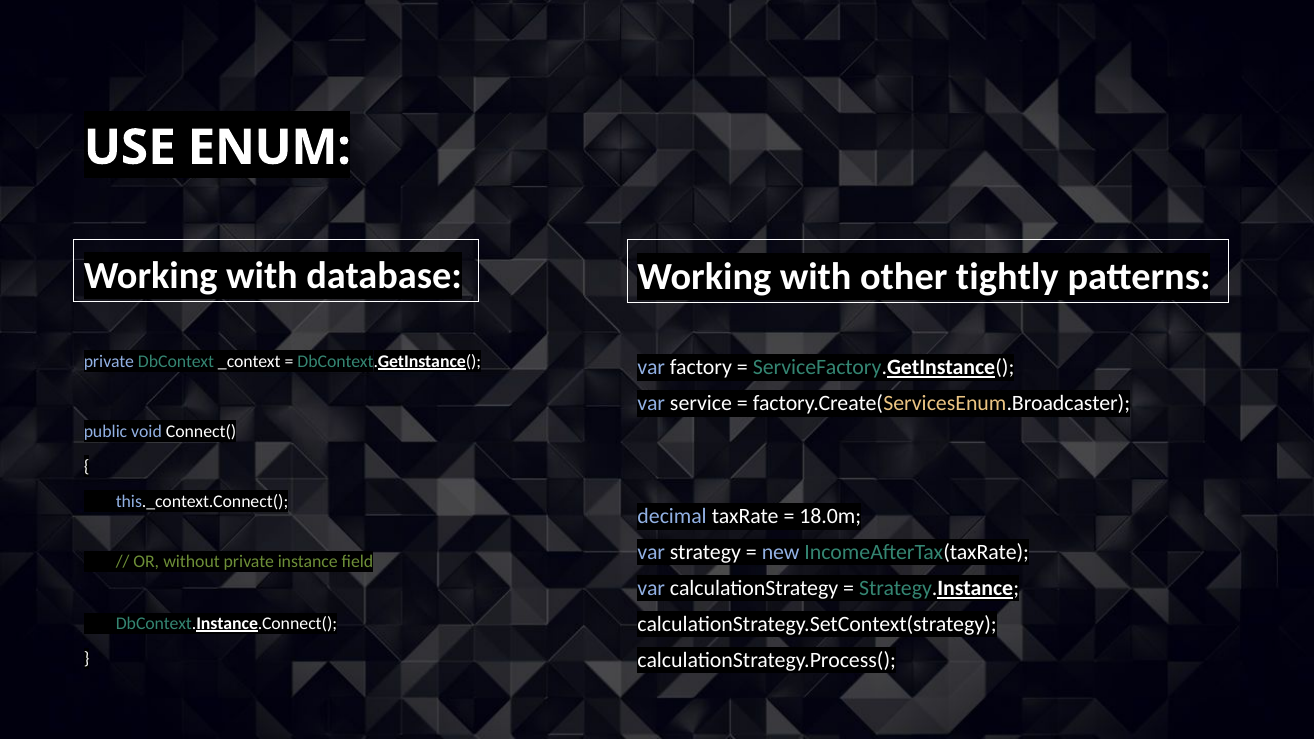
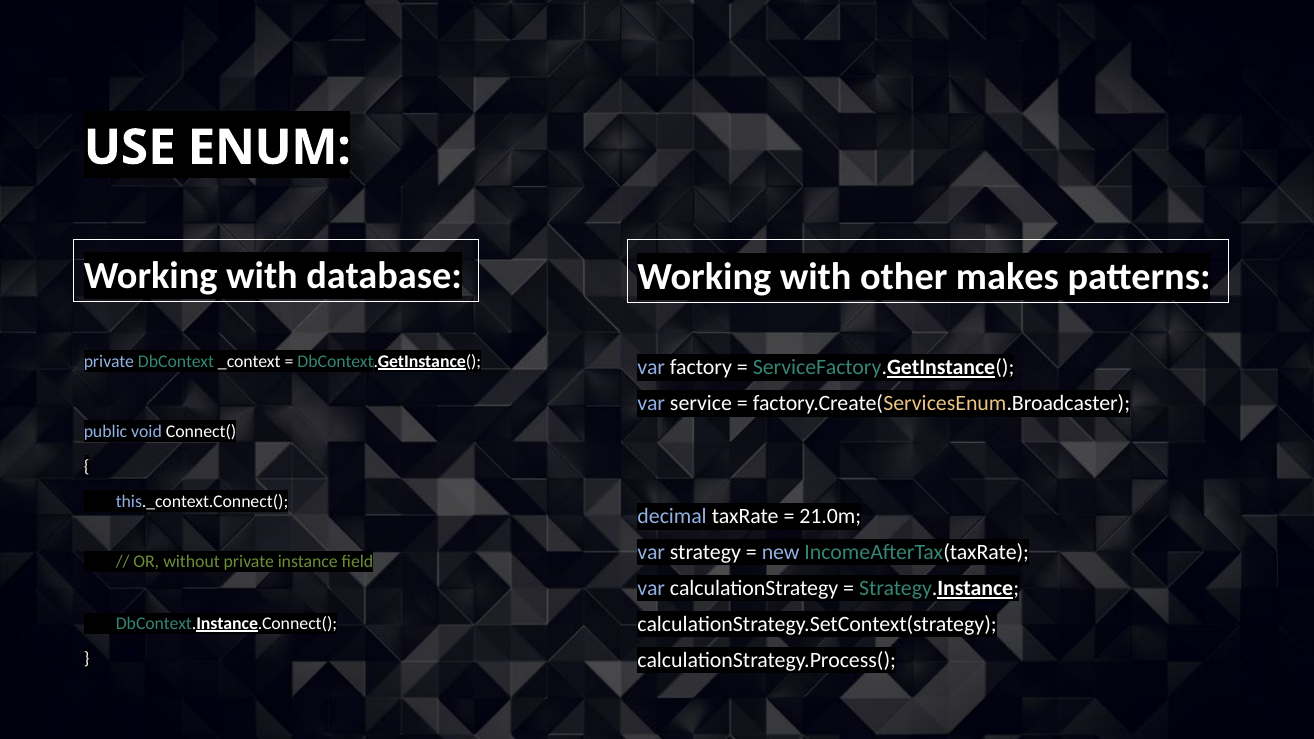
tightly: tightly -> makes (1007, 277)
18.0m: 18.0m -> 21.0m (830, 516)
